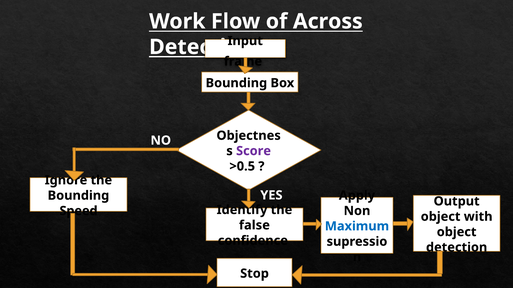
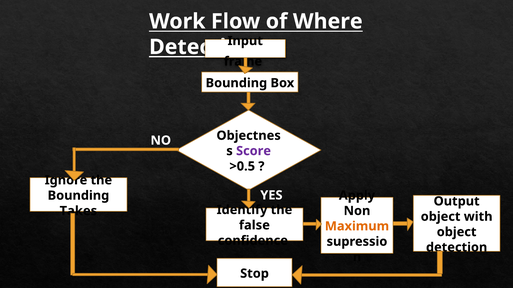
Across: Across -> Where (328, 21)
Speed: Speed -> Takes (78, 211)
Maximum colour: blue -> orange (357, 227)
